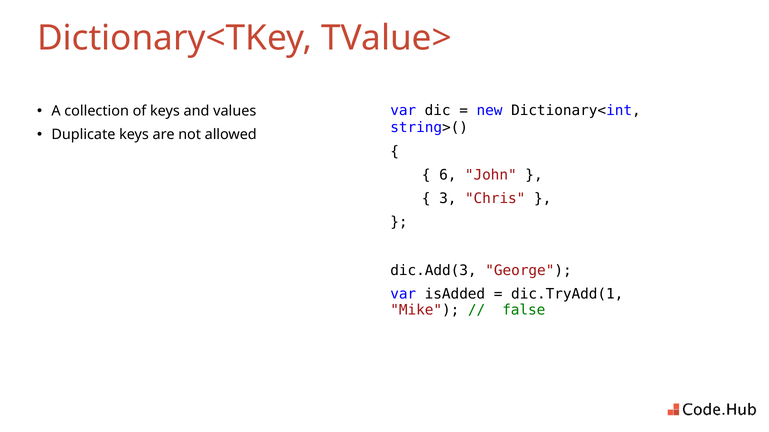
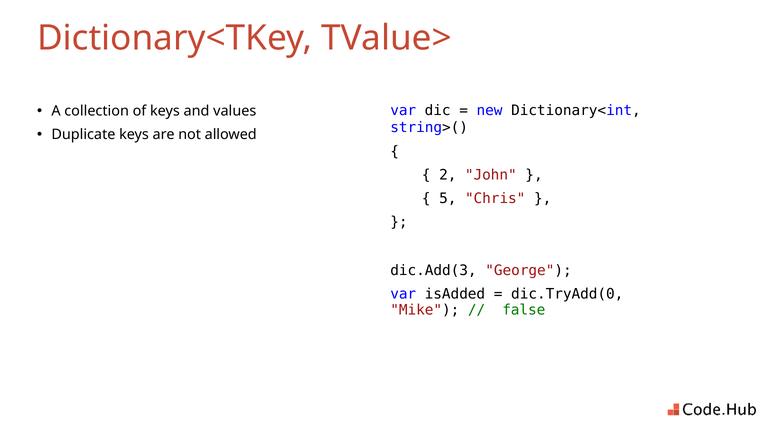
6: 6 -> 2 (448, 175)
3: 3 -> 5 (448, 199)
dic.TryAdd(1: dic.TryAdd(1 -> dic.TryAdd(0 (567, 295)
